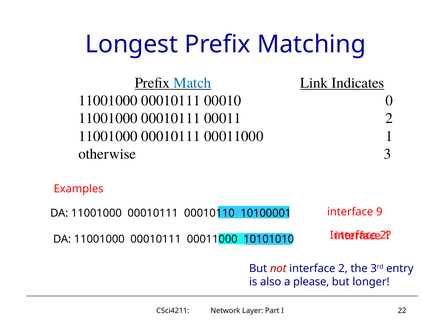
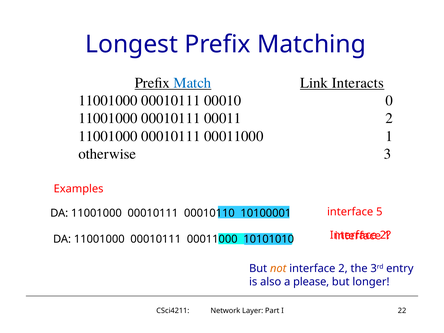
Indicates: Indicates -> Interacts (358, 83)
9: 9 -> 5 (379, 212)
not colour: red -> orange (278, 269)
